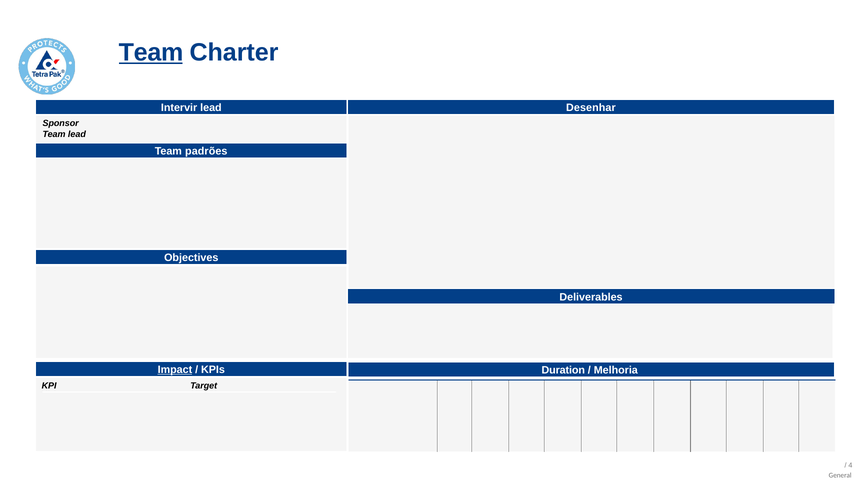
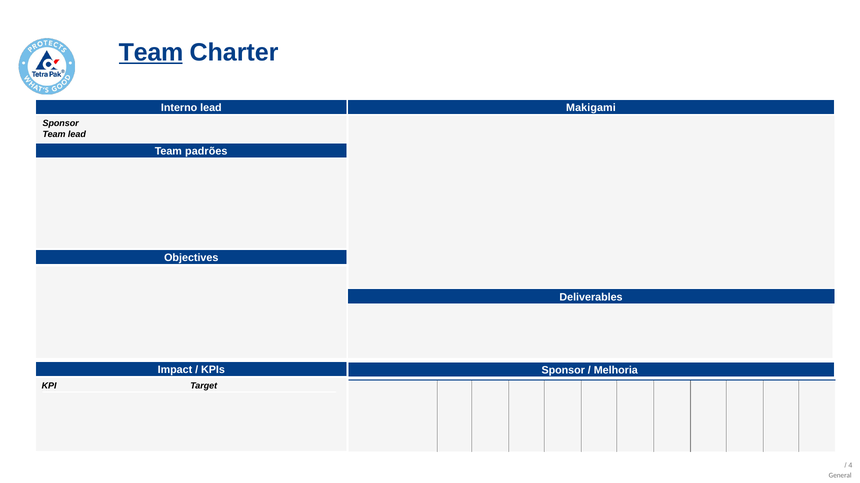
Intervir: Intervir -> Interno (179, 108)
Desenhar: Desenhar -> Makigami (591, 108)
Impact underline: present -> none (175, 370)
Duration: Duration -> Sponsor (563, 370)
